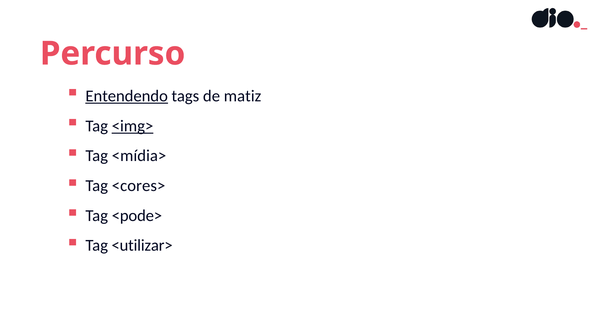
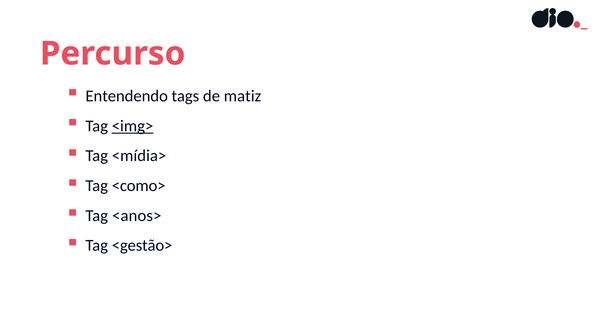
Entendendo underline: present -> none (127, 96)
<cores>: <cores> -> <como> (139, 186)
<pode>: <pode> -> <anos> (137, 216)
<utilizar>: <utilizar> -> <gestão> (142, 246)
